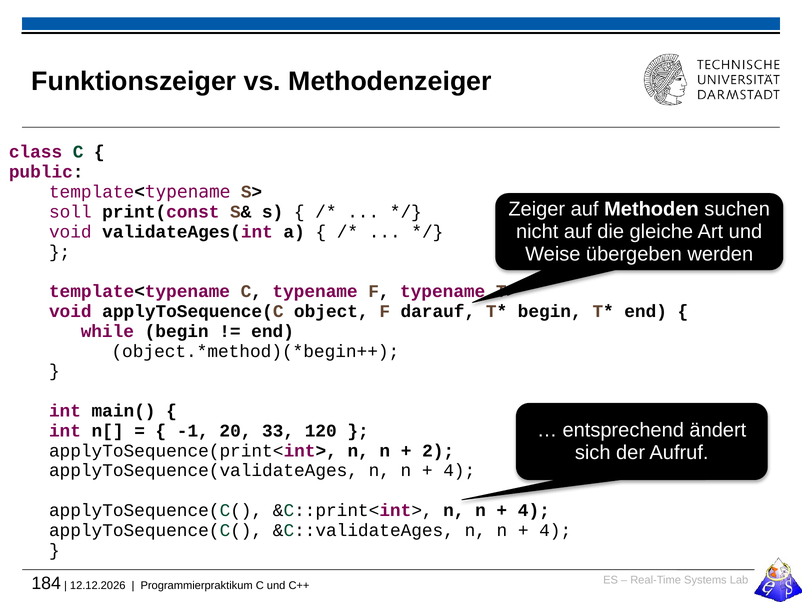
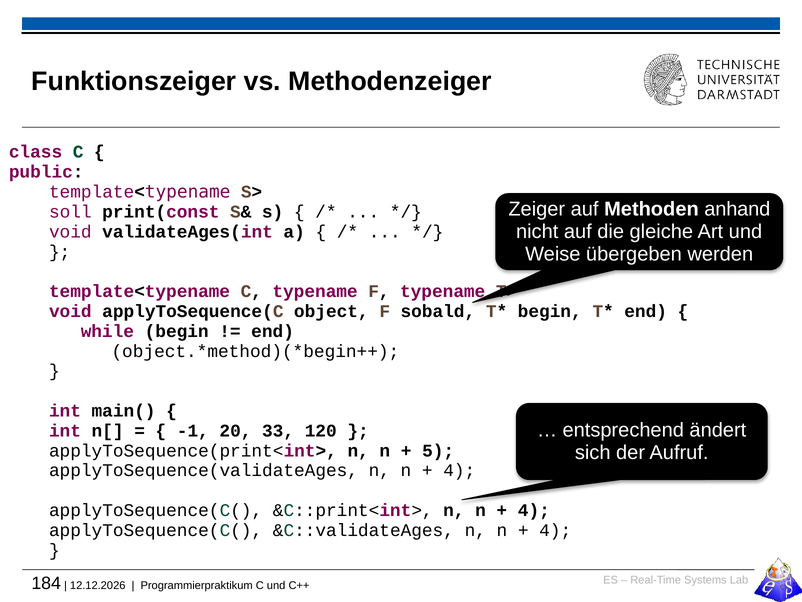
suchen: suchen -> anhand (737, 209)
darauf: darauf -> sobald (438, 311)
2: 2 -> 5 (438, 450)
